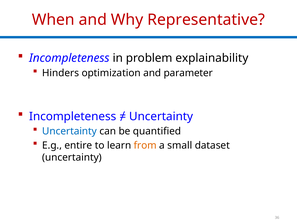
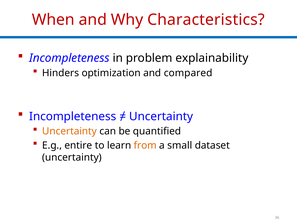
Representative: Representative -> Characteristics (206, 20)
parameter: parameter -> compared (188, 73)
Uncertainty colour: blue -> orange (70, 131)
